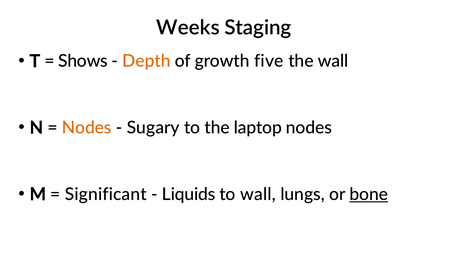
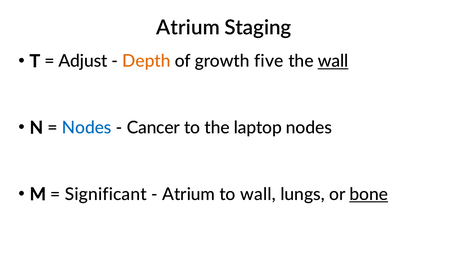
Weeks: Weeks -> Atrium (188, 28)
Shows: Shows -> Adjust (83, 61)
wall underline: none -> present (333, 61)
Nodes colour: orange -> blue (87, 128)
Sugary: Sugary -> Cancer (153, 128)
Liquids: Liquids -> Atrium (189, 194)
